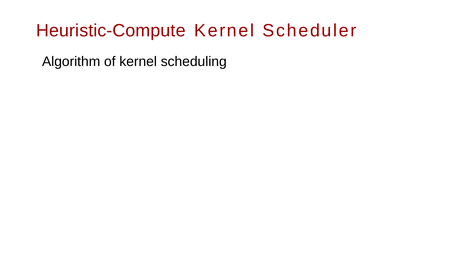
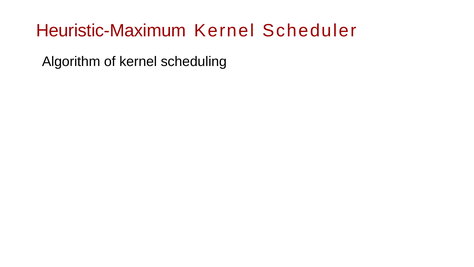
Heuristic-Compute: Heuristic-Compute -> Heuristic-Maximum (111, 31)
